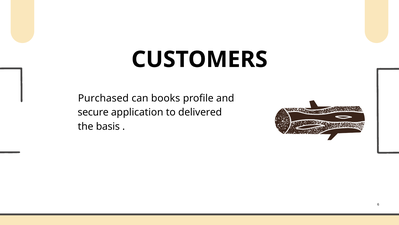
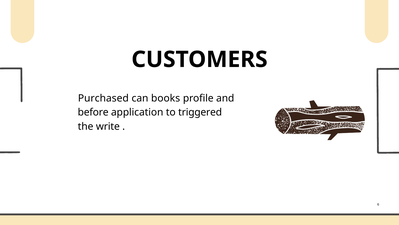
secure: secure -> before (93, 112)
delivered: delivered -> triggered (200, 112)
basis: basis -> write (108, 126)
